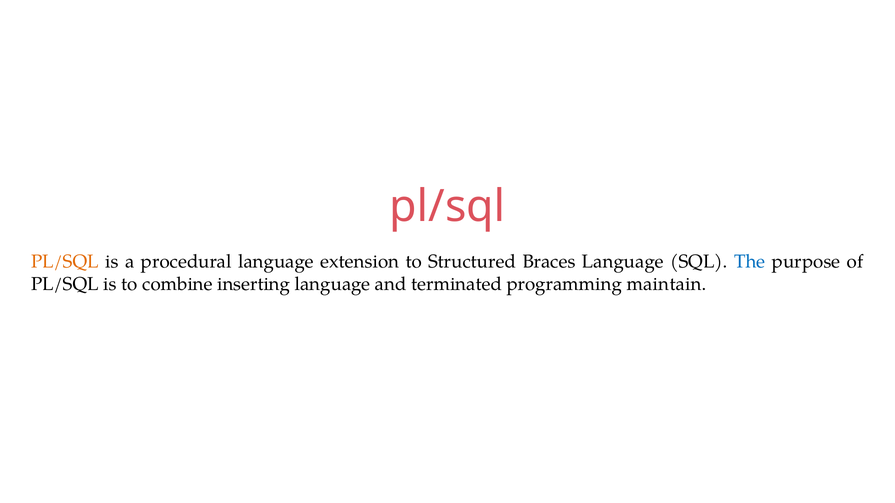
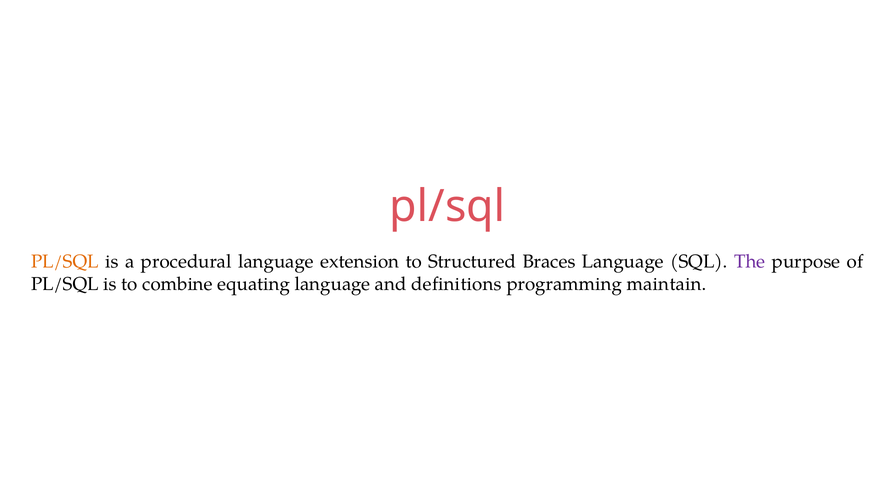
The colour: blue -> purple (750, 262)
inserting: inserting -> equating (254, 284)
terminated: terminated -> definitions (456, 284)
